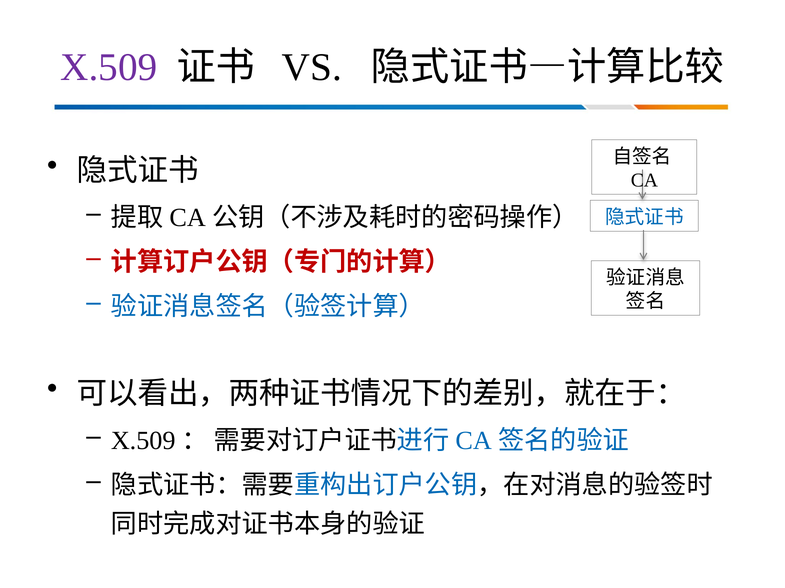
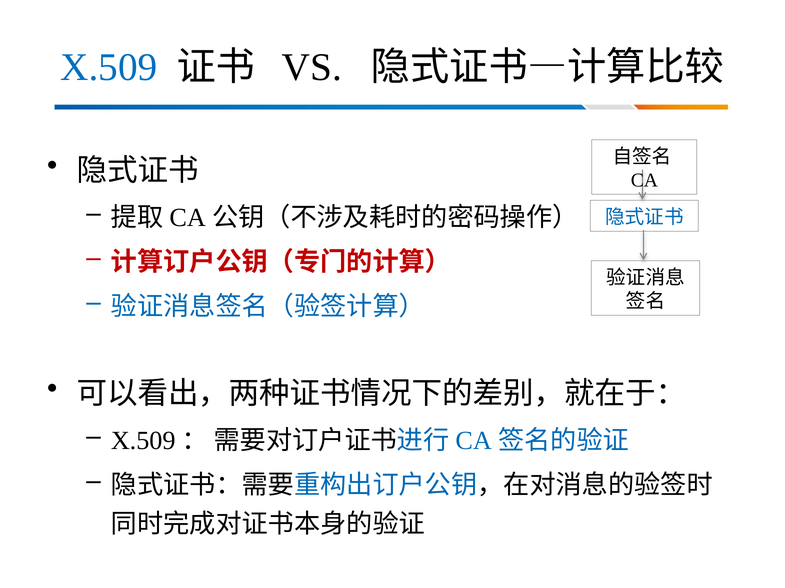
X.509 colour: purple -> blue (109, 67)
